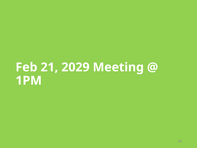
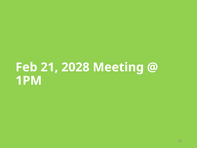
2029: 2029 -> 2028 (75, 67)
